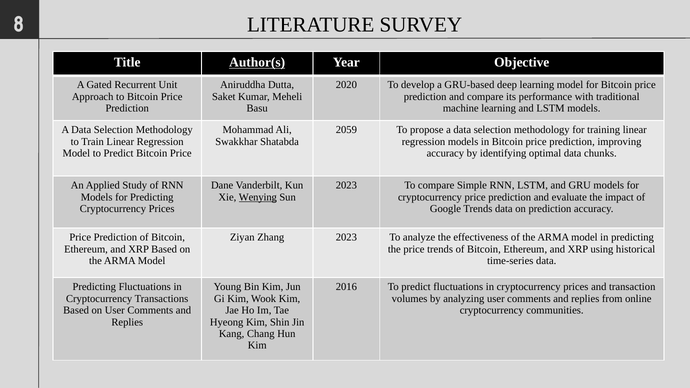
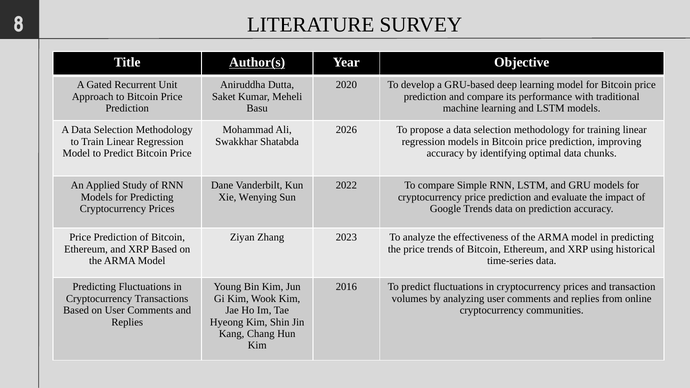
2059: 2059 -> 2026 (346, 130)
2023: 2023 -> 2022 (346, 186)
Wenying underline: present -> none (258, 197)
